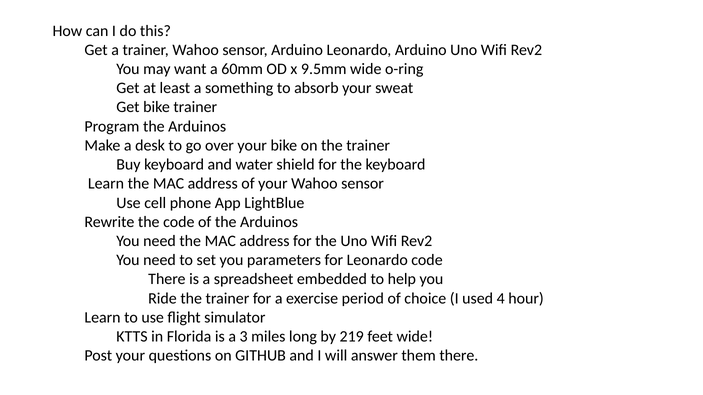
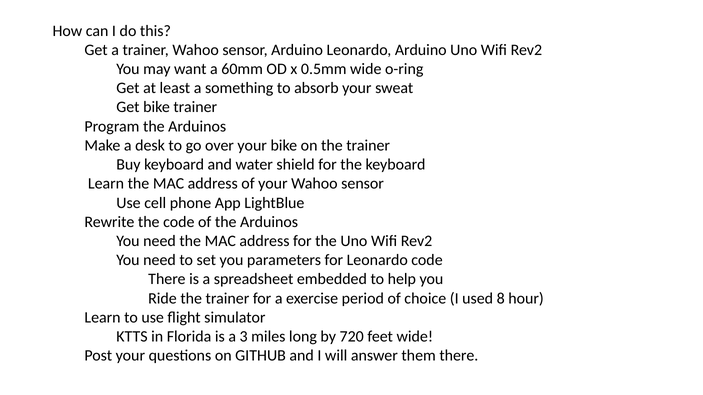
9.5mm: 9.5mm -> 0.5mm (324, 69)
4: 4 -> 8 (501, 299)
219: 219 -> 720 (352, 337)
